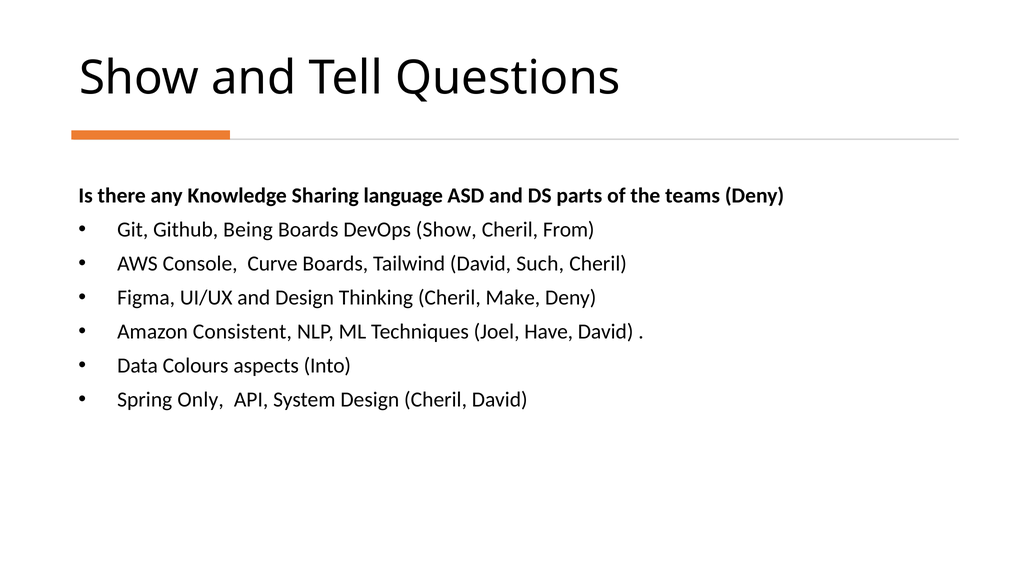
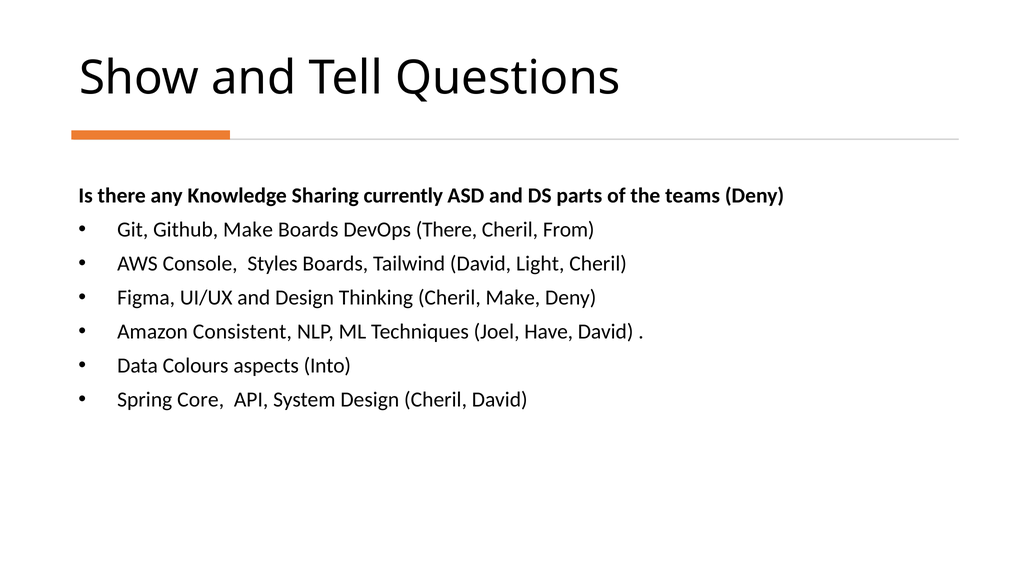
language: language -> currently (403, 196)
Github Being: Being -> Make (248, 230)
DevOps Show: Show -> There (447, 230)
Curve: Curve -> Styles (273, 264)
Such: Such -> Light (540, 264)
Only: Only -> Core (201, 400)
